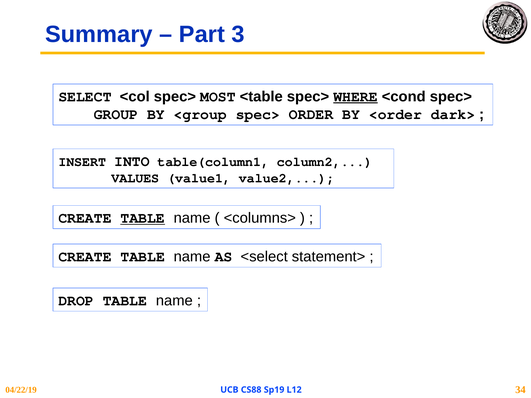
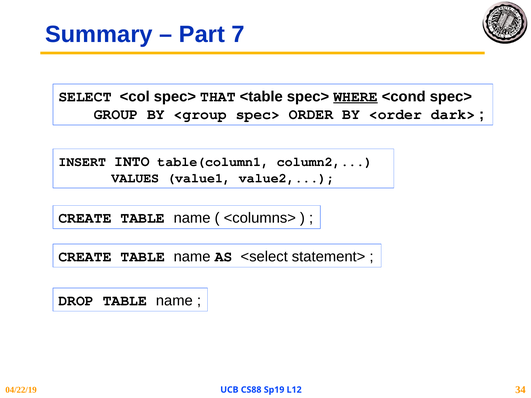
3: 3 -> 7 (238, 35)
MOST: MOST -> THAT (218, 97)
TABLE underline: present -> none (143, 218)
